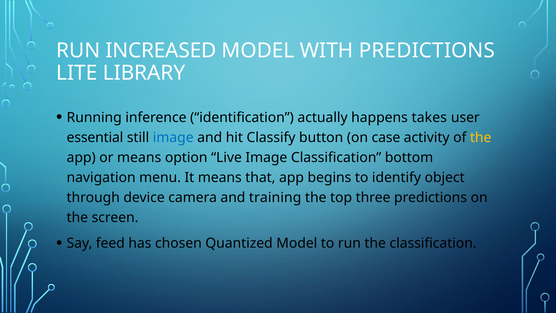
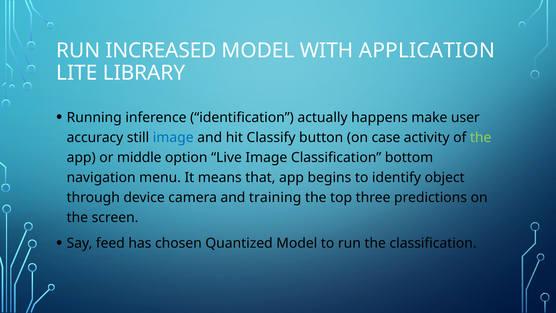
WITH PREDICTIONS: PREDICTIONS -> APPLICATION (427, 51)
takes: takes -> make (429, 117)
essential: essential -> accuracy (95, 137)
the colour: yellow -> light green (481, 137)
or means: means -> middle (139, 157)
